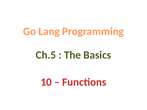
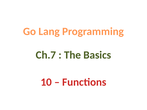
Ch.5: Ch.5 -> Ch.7 (46, 55)
